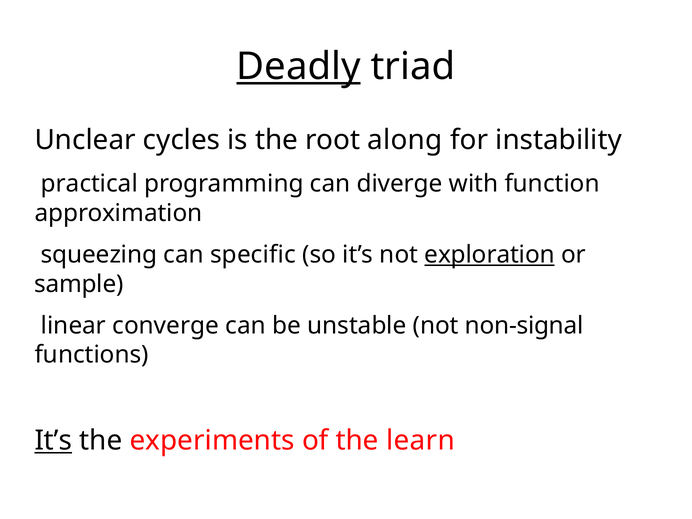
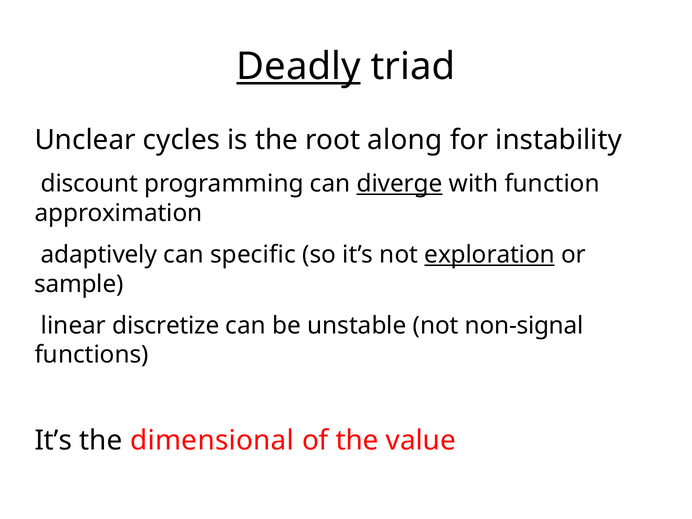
practical: practical -> discount (89, 184)
diverge underline: none -> present (400, 184)
squeezing: squeezing -> adaptively (99, 255)
converge: converge -> discretize (166, 326)
It’s underline: present -> none (53, 441)
experiments: experiments -> dimensional (212, 441)
learn: learn -> value (421, 441)
